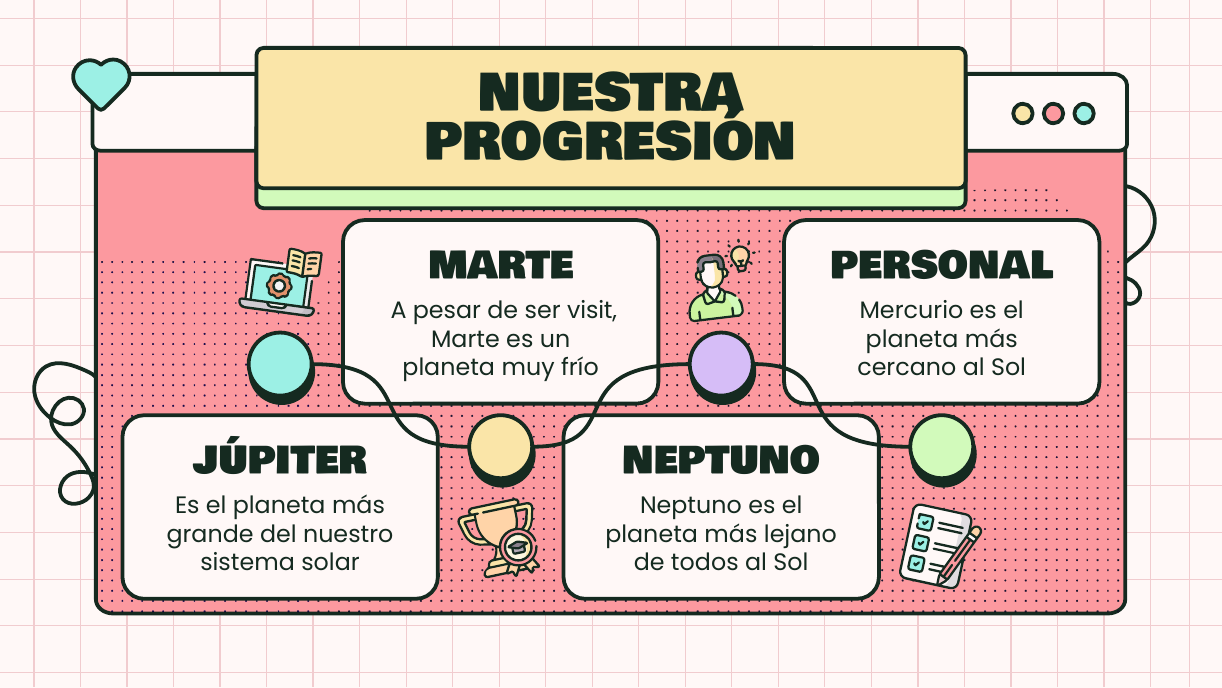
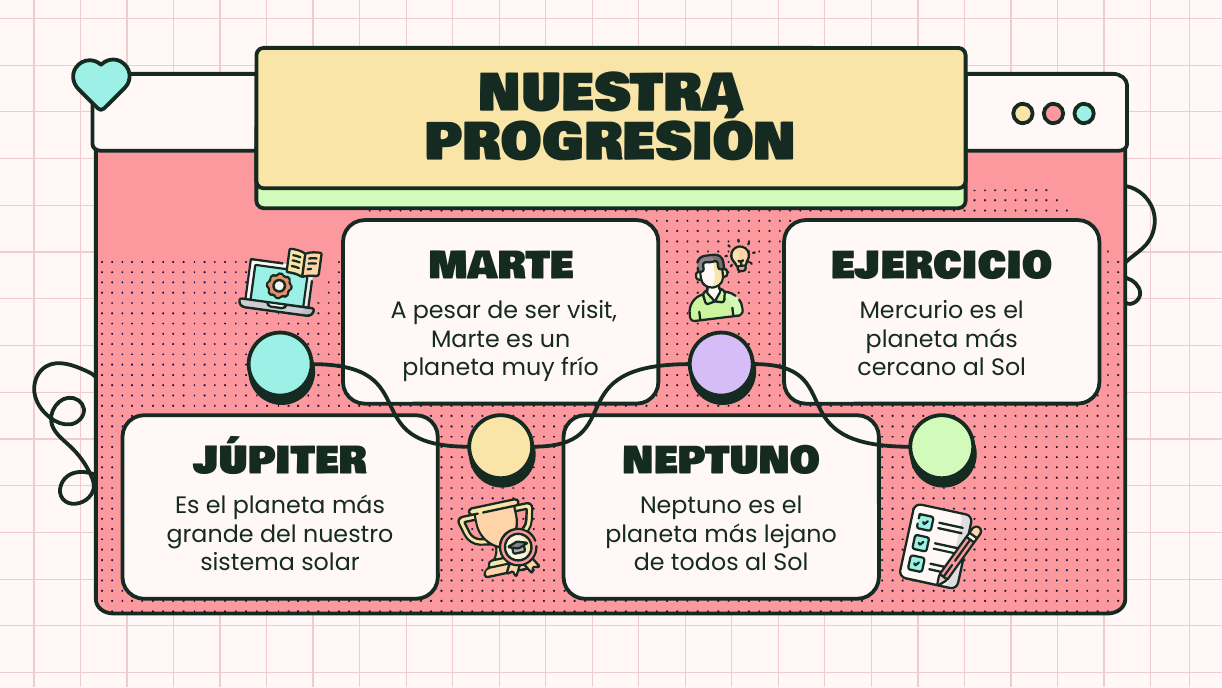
PERSONAL: PERSONAL -> EJERCICIO (942, 266)
